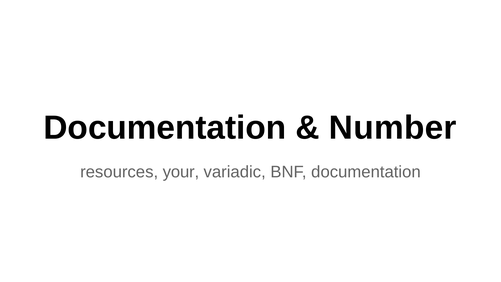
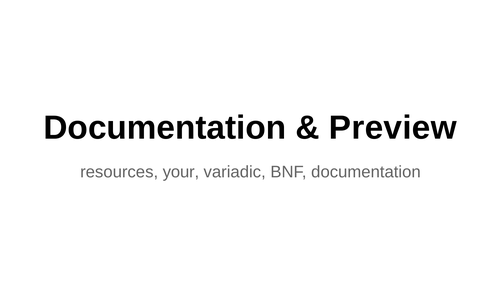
Number: Number -> Preview (393, 128)
